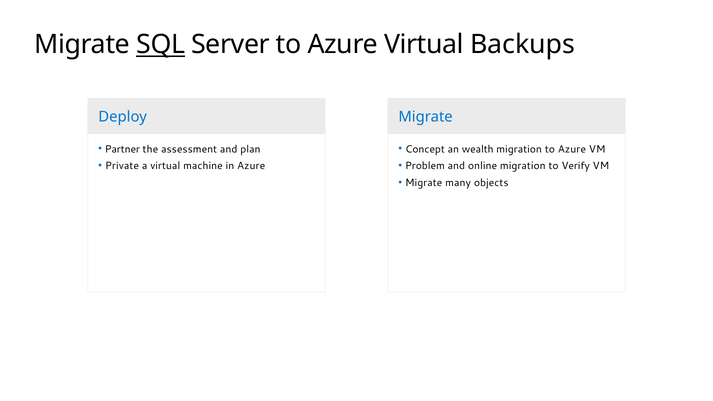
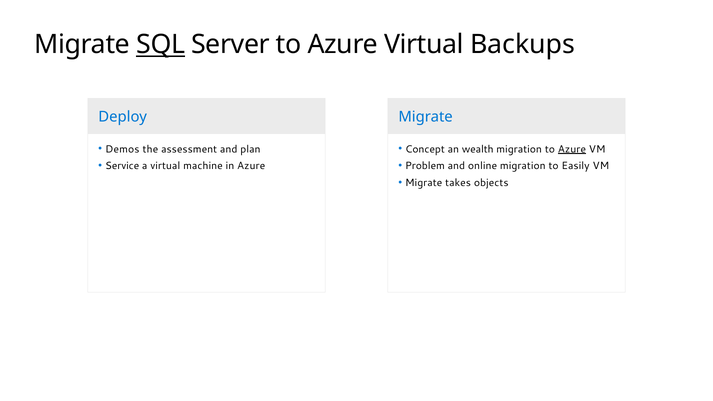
Partner: Partner -> Demos (122, 149)
Azure underline: none -> present (572, 149)
Private: Private -> Service (122, 166)
Verify: Verify -> Easily (576, 166)
many: many -> takes (458, 183)
